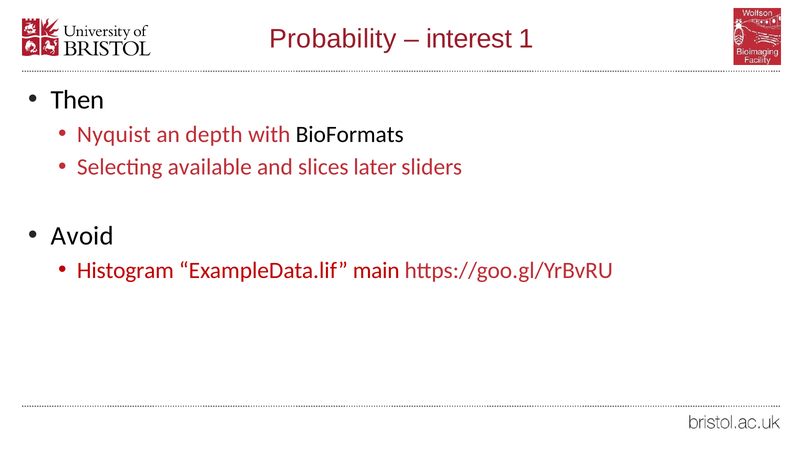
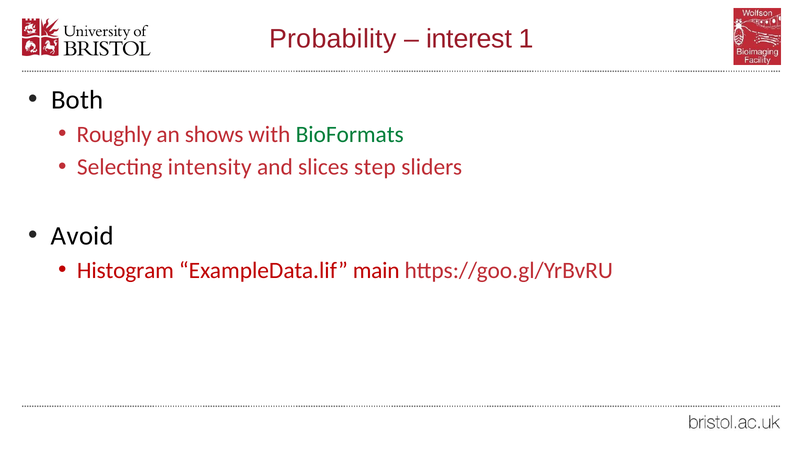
Then: Then -> Both (77, 100)
Nyquist: Nyquist -> Roughly (114, 134)
depth: depth -> shows (214, 134)
BioFormats colour: black -> green (350, 134)
available: available -> intensity (210, 167)
later: later -> step (375, 167)
